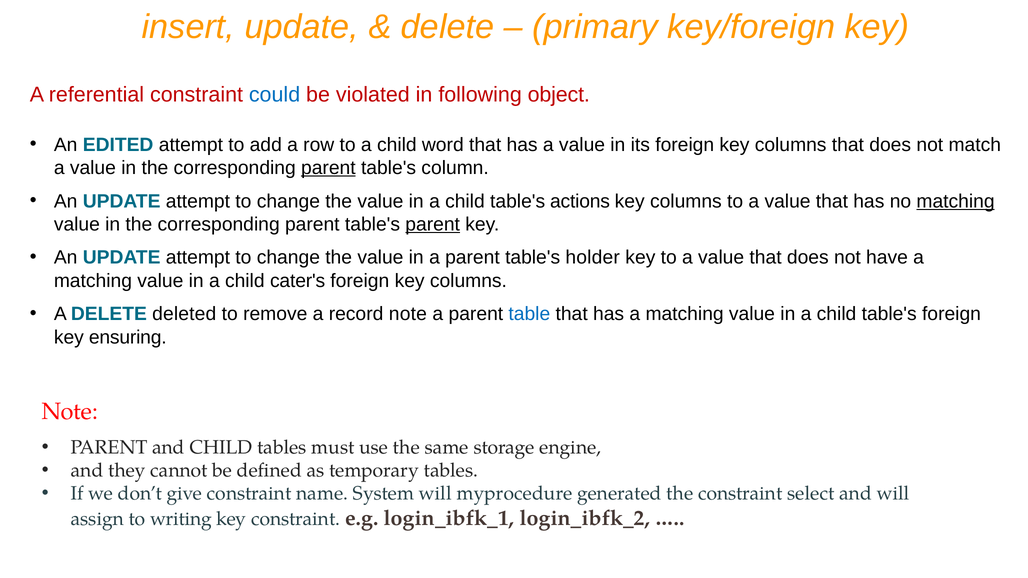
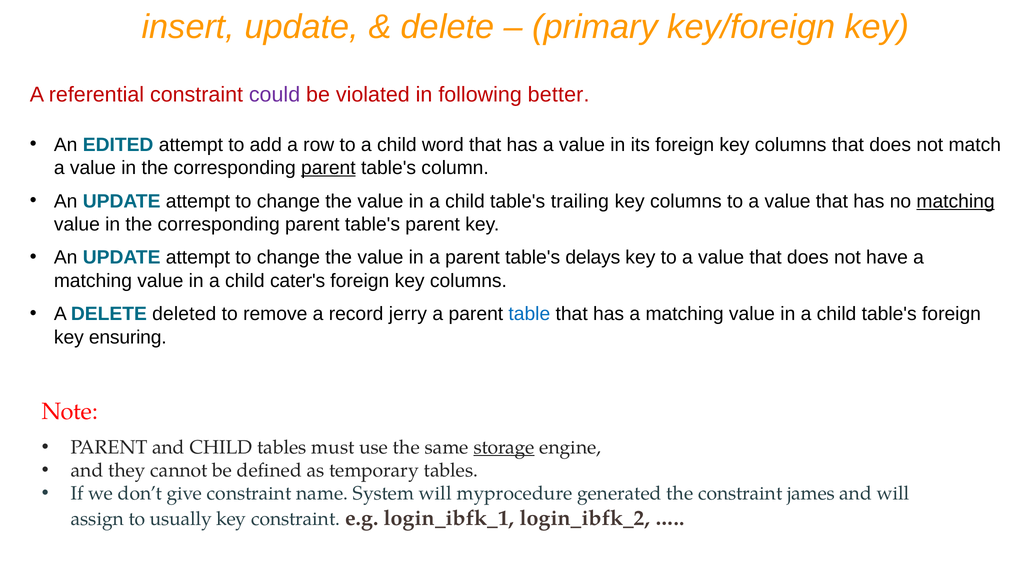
could colour: blue -> purple (275, 95)
object: object -> better (559, 95)
actions: actions -> trailing (580, 201)
parent underline: present -> none (433, 224)
holder: holder -> delays (593, 258)
record note: note -> jerry (408, 314)
storage underline: none -> present (504, 448)
select: select -> james (811, 494)
writing: writing -> usually (181, 519)
